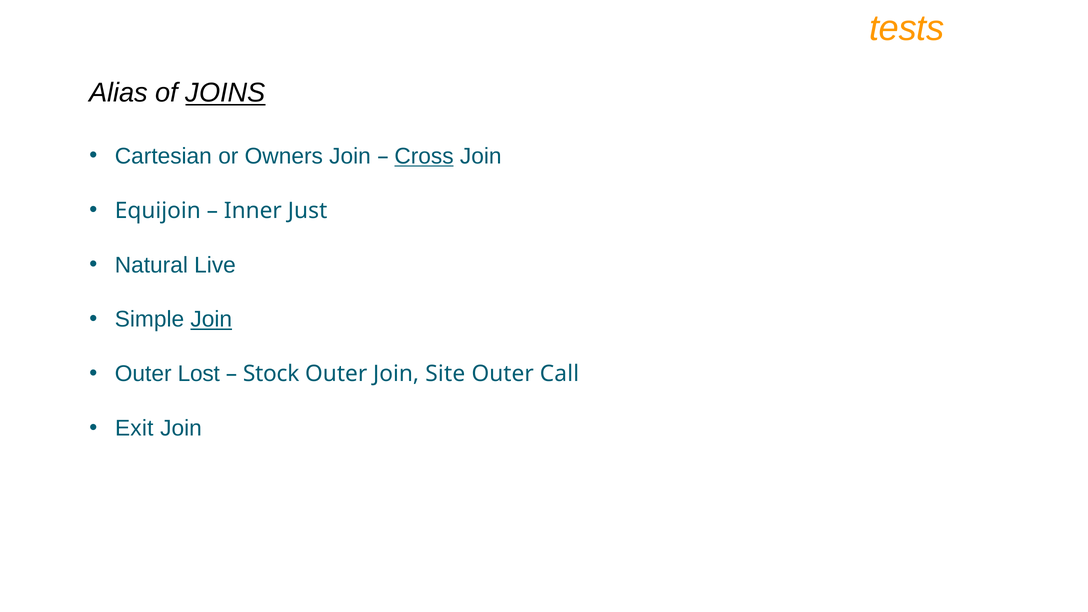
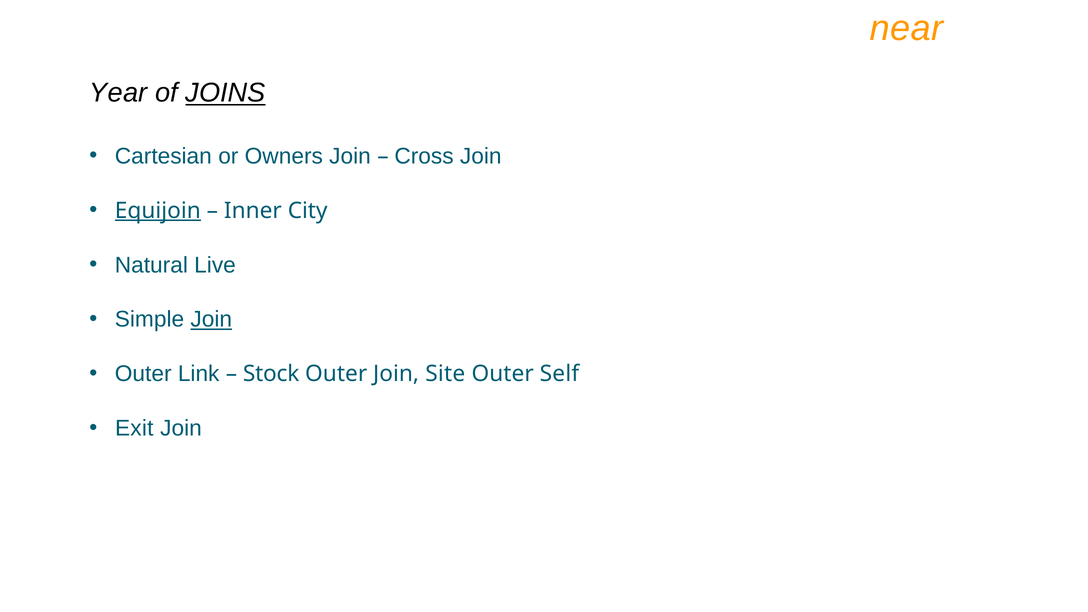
tests: tests -> near (906, 28)
Alias: Alias -> Year (118, 93)
Cross underline: present -> none (424, 156)
Equijoin underline: none -> present (158, 211)
Just: Just -> City (308, 211)
Lost: Lost -> Link (199, 374)
Call: Call -> Self (559, 374)
